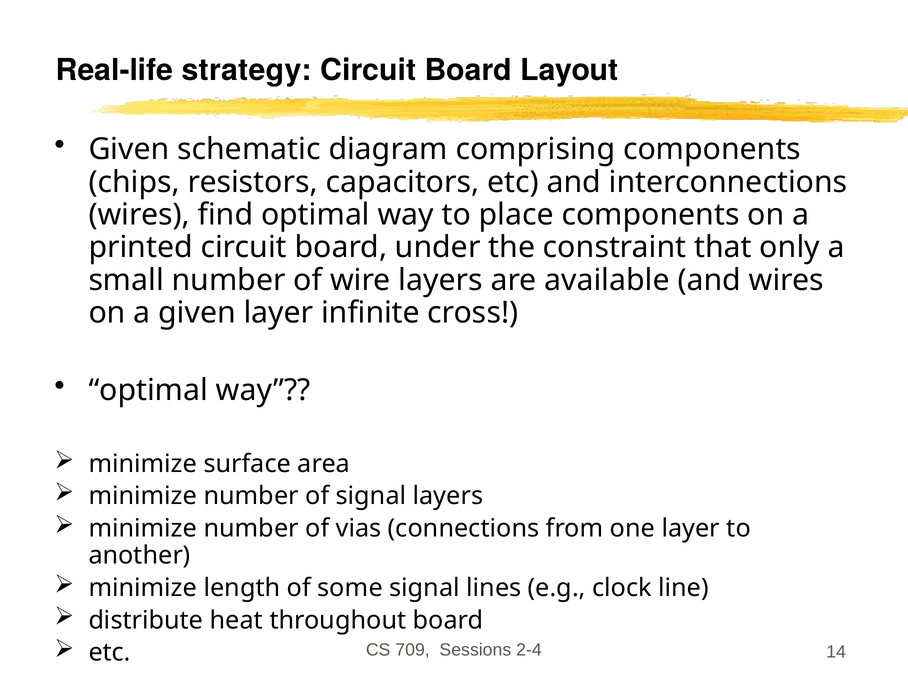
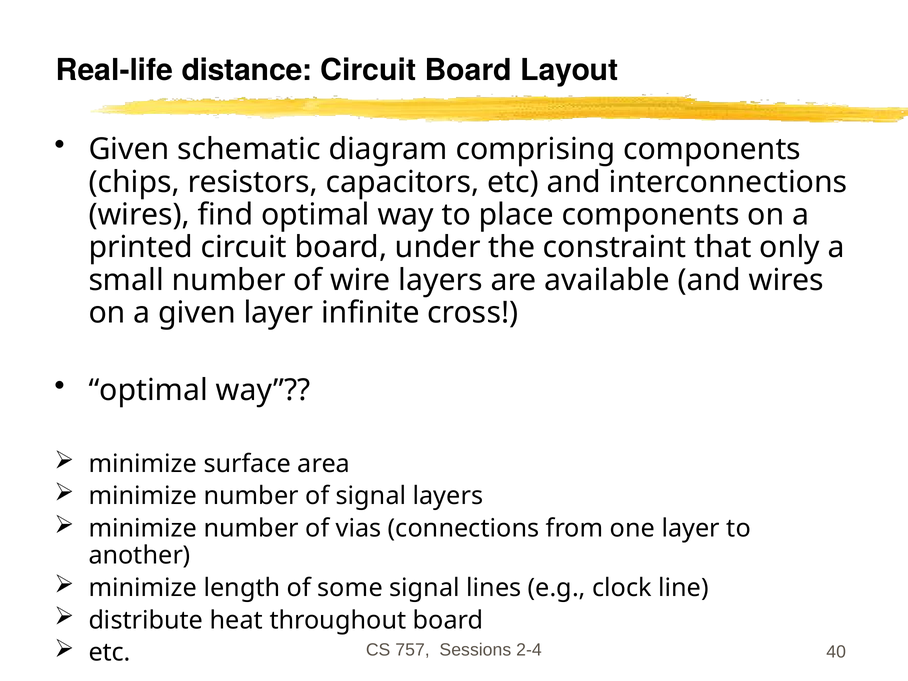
strategy: strategy -> distance (247, 70)
709: 709 -> 757 (413, 650)
14: 14 -> 40 (836, 652)
